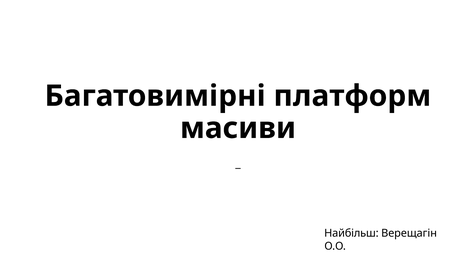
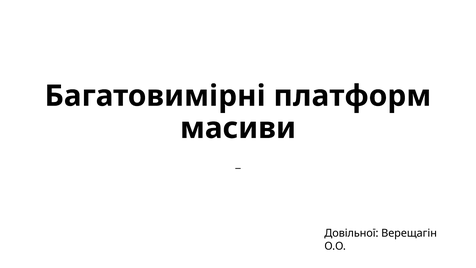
Найбільш: Найбільш -> Довільної (351, 233)
